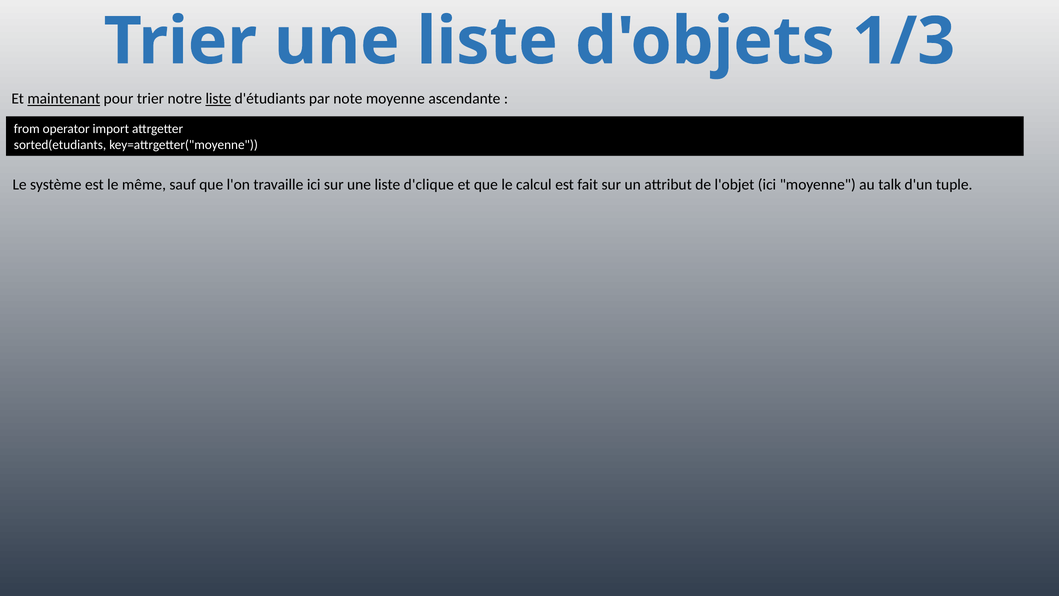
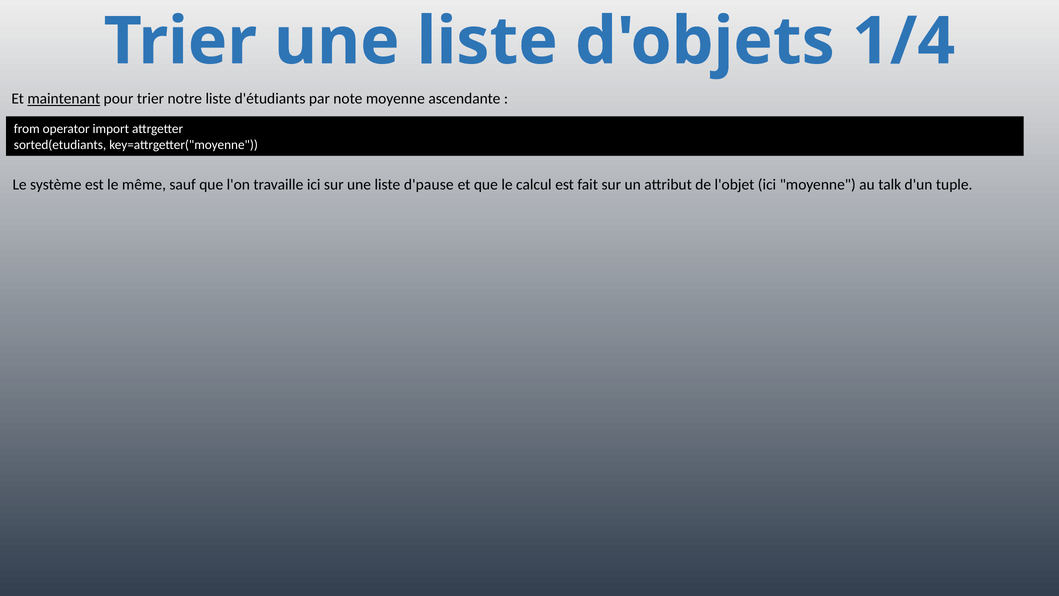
1/3: 1/3 -> 1/4 (904, 41)
liste underline: present -> none (218, 99)
d'clique: d'clique -> d'pause (429, 184)
